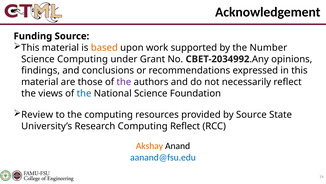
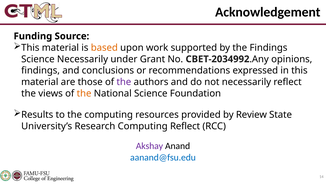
the Number: Number -> Findings (268, 48)
Science Computing: Computing -> Necessarily (83, 59)
the colour: blue -> orange (84, 93)
Review: Review -> Results (37, 114)
by Source: Source -> Review (251, 114)
Akshay colour: orange -> purple (149, 146)
